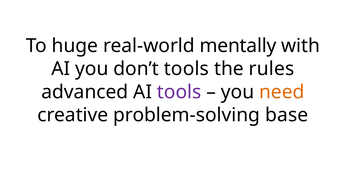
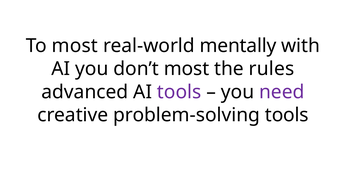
To huge: huge -> most (75, 46)
don’t tools: tools -> most (187, 69)
need colour: orange -> purple (282, 92)
problem-solving base: base -> tools (287, 115)
